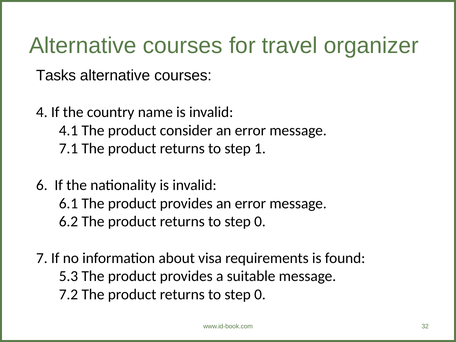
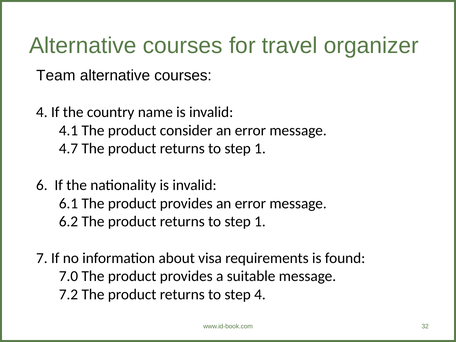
Tasks: Tasks -> Team (56, 76)
7.1: 7.1 -> 4.7 (68, 149)
0: 0 -> 1 (260, 222)
5.3: 5.3 -> 7.0 (68, 276)
0: 0 -> 4 (260, 295)
